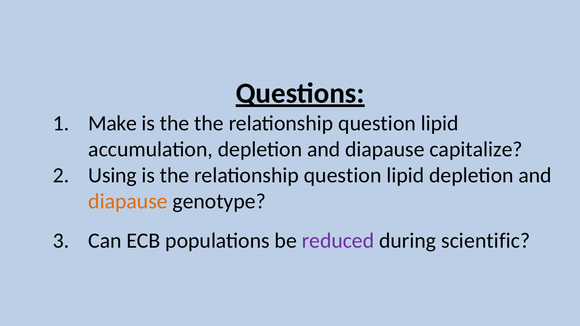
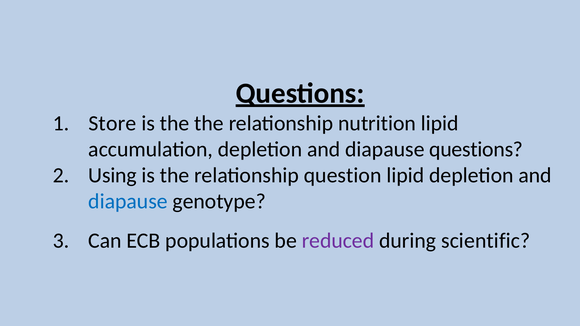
Make: Make -> Store (112, 123)
the the relationship question: question -> nutrition (377, 123)
diapause capitalize: capitalize -> questions (476, 149)
diapause colour: orange -> blue (128, 202)
